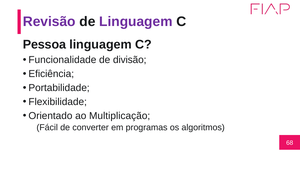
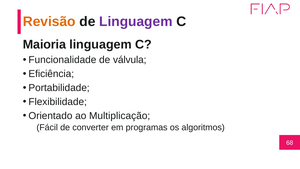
Revisão colour: purple -> orange (49, 22)
Pessoa: Pessoa -> Maioria (44, 45)
divisão: divisão -> válvula (130, 60)
